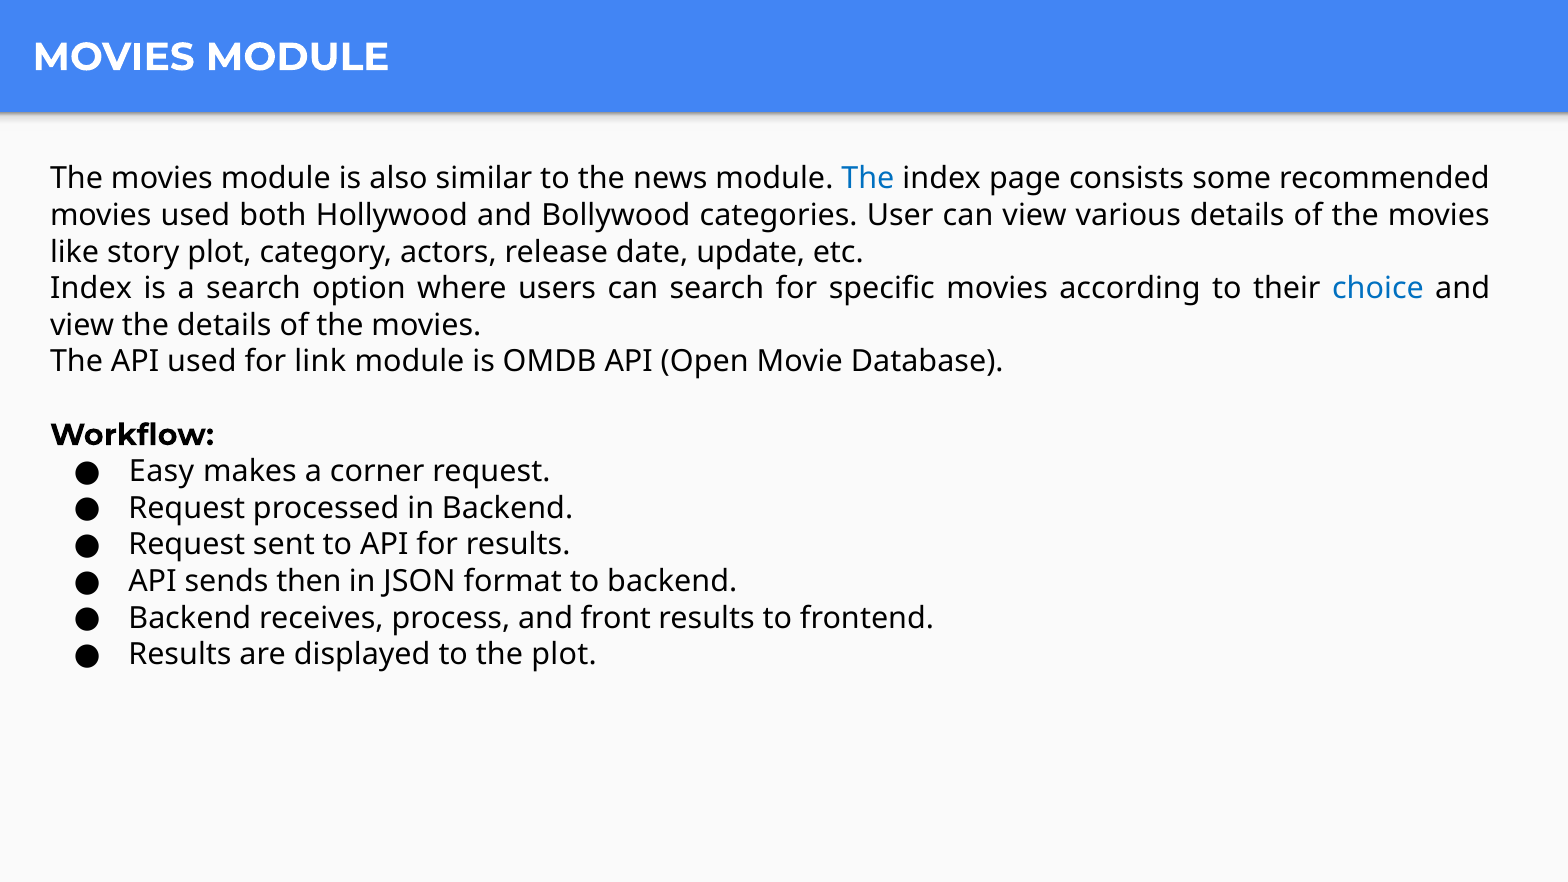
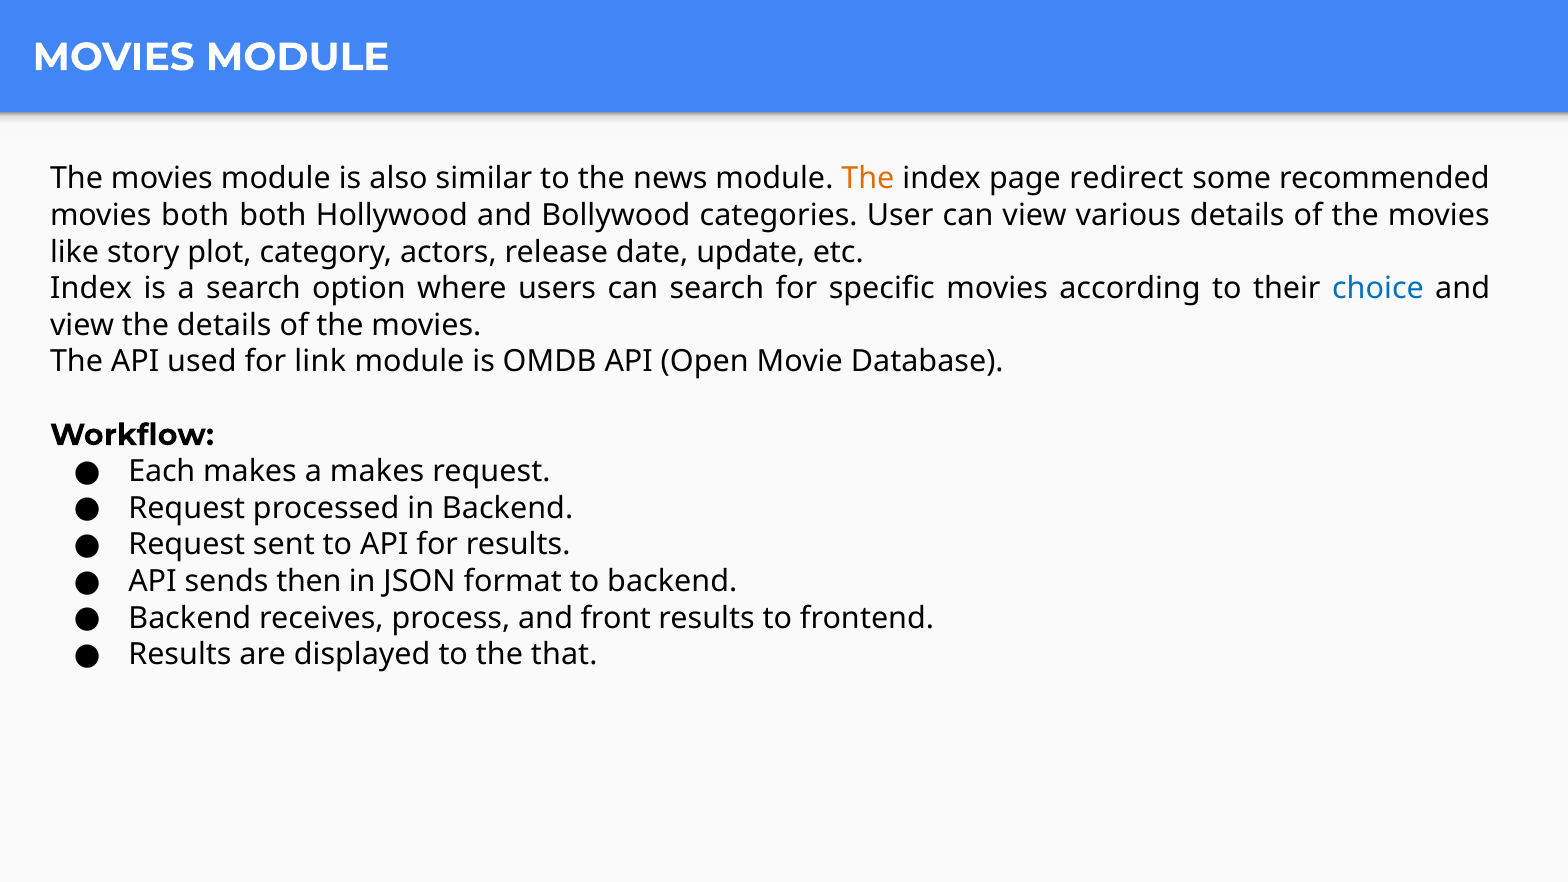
The colour: blue -> orange (868, 179)
consists: consists -> redirect (1126, 179)
movies used: used -> both (195, 215)
Easy: Easy -> Each (162, 472)
a corner: corner -> makes (377, 472)
the plot: plot -> that (564, 655)
